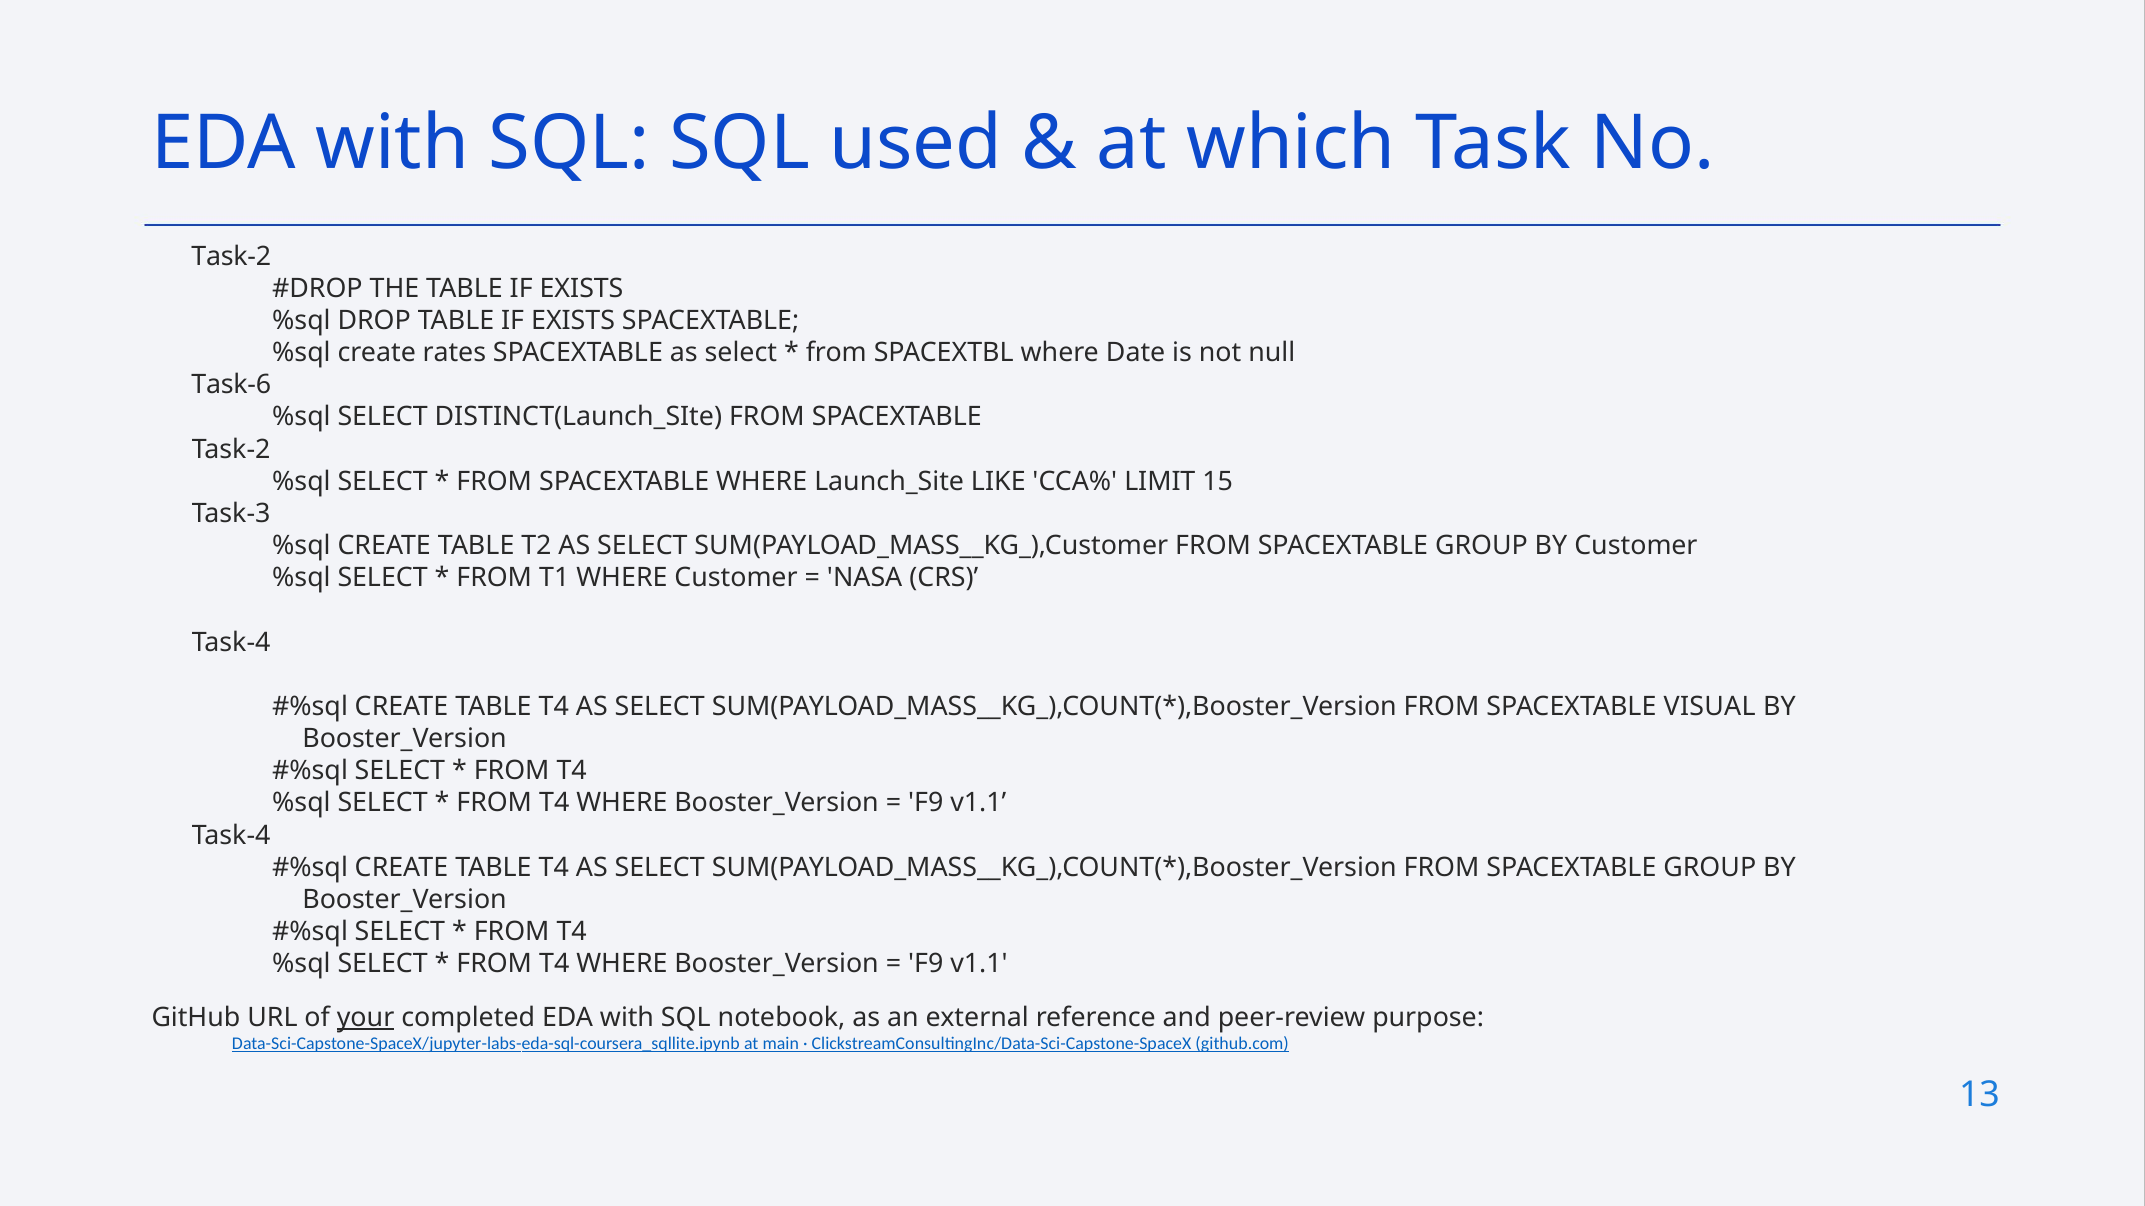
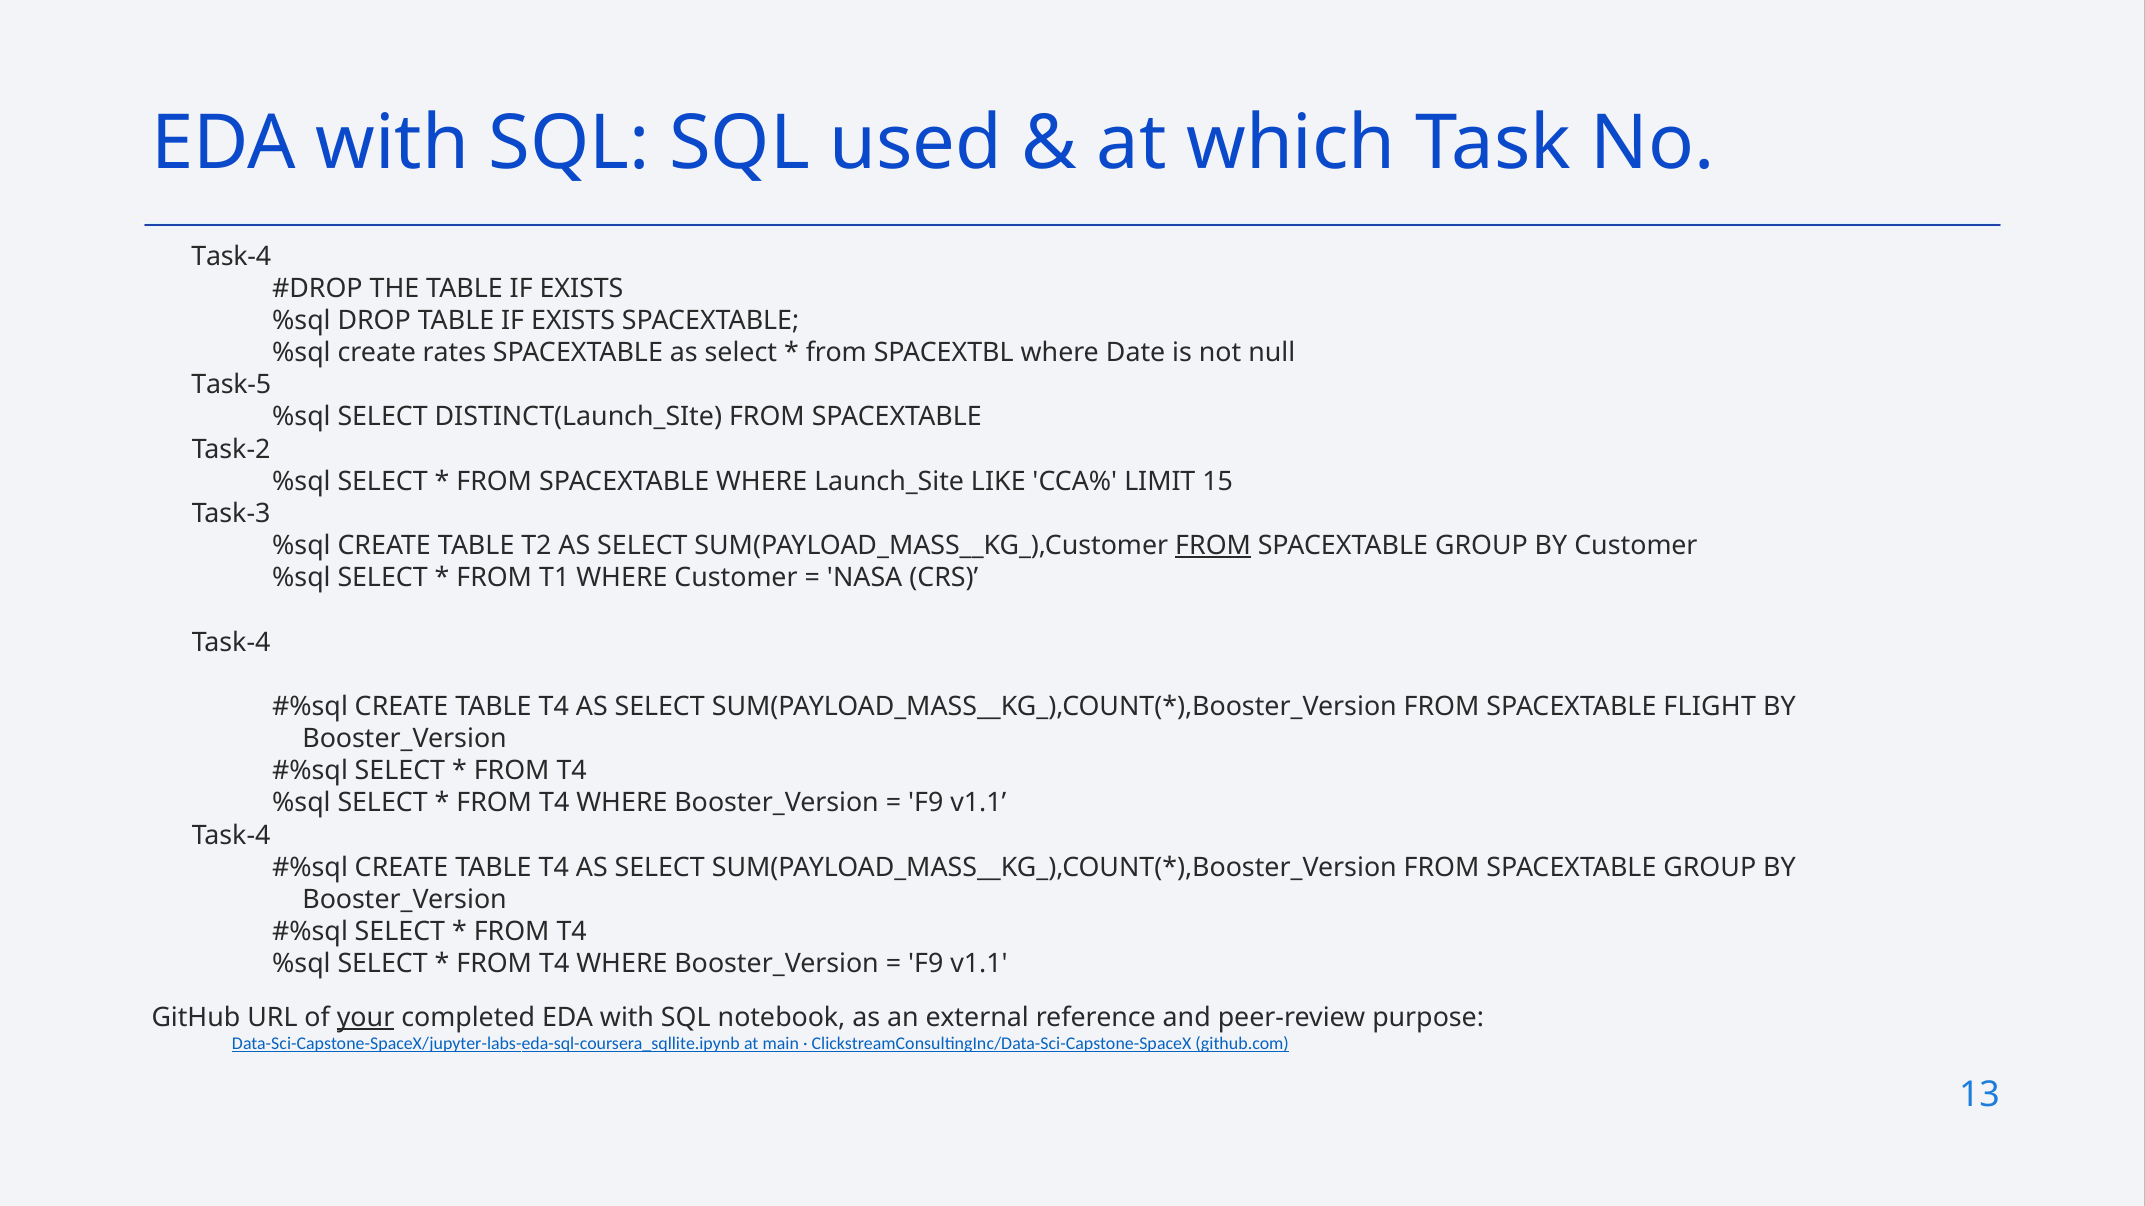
Task-2: Task-2 -> Task-4 (231, 256)
Task-6: Task-6 -> Task-5 (231, 385)
FROM underline: none -> present (1213, 546)
VISUAL: VISUAL -> FLIGHT (1710, 707)
